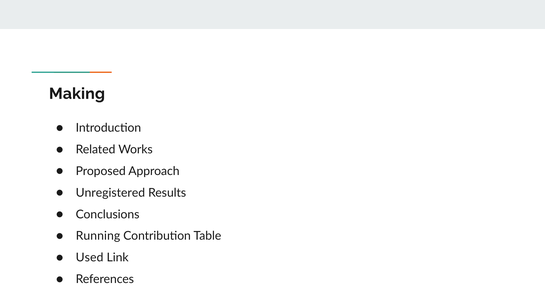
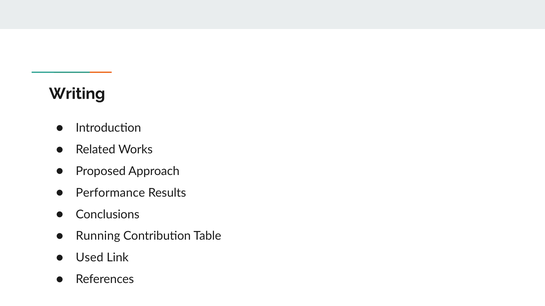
Making: Making -> Writing (77, 94)
Unregistered: Unregistered -> Performance (110, 193)
